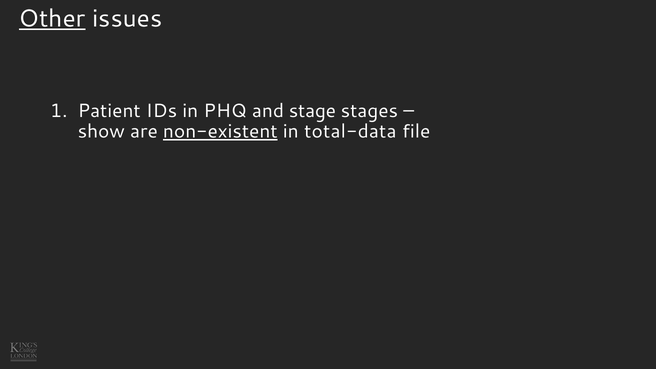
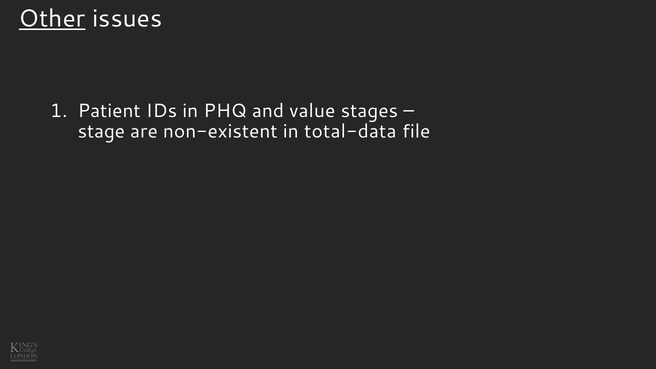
stage: stage -> value (312, 111)
show: show -> stage (101, 132)
non-existent underline: present -> none (220, 132)
